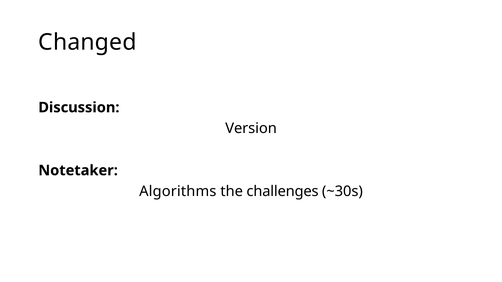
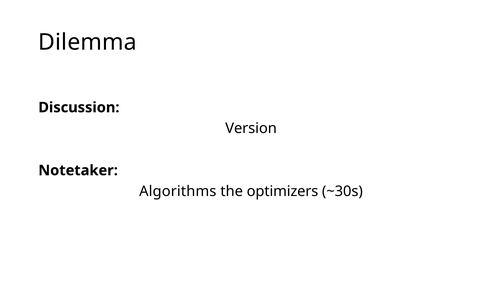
Changed: Changed -> Dilemma (87, 42)
challenges: challenges -> optimizers (283, 192)
